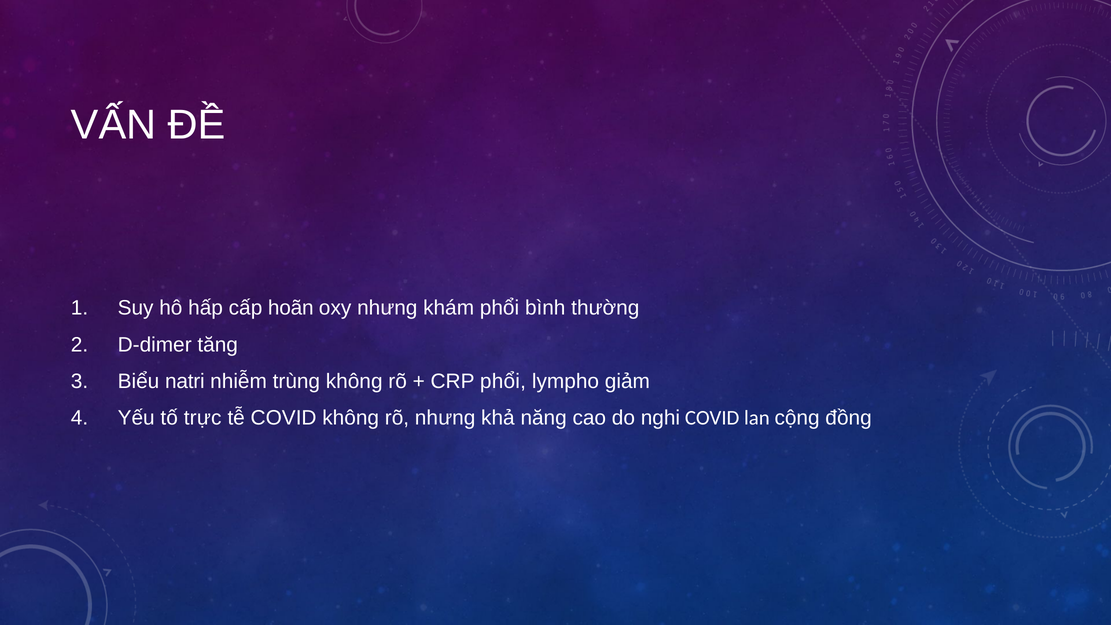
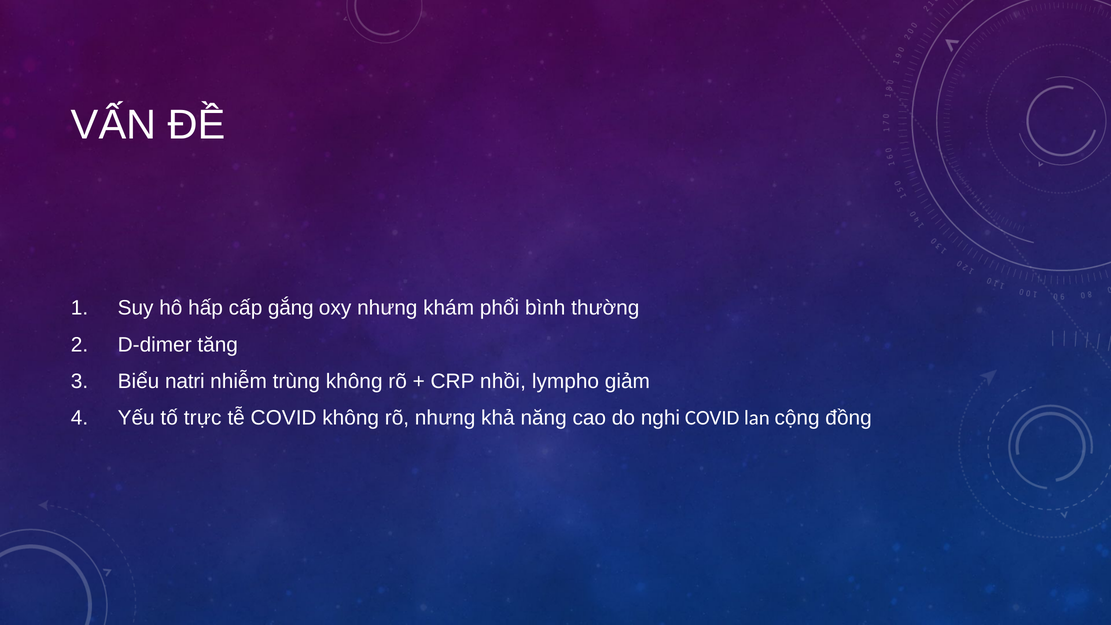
hoãn: hoãn -> gắng (291, 308)
CRP phổi: phổi -> nhồi (503, 381)
